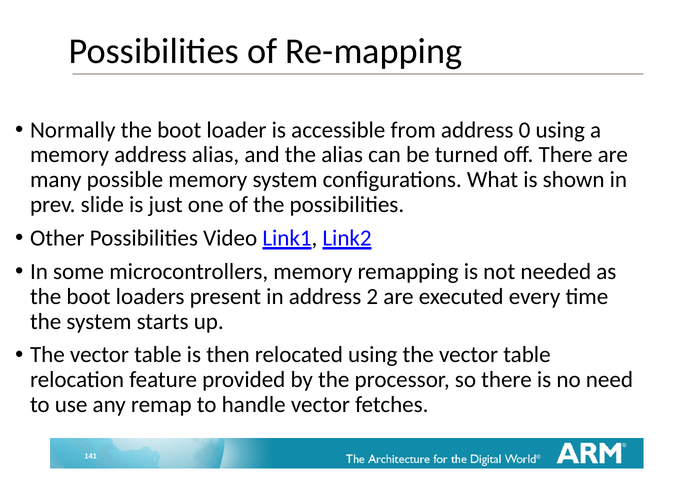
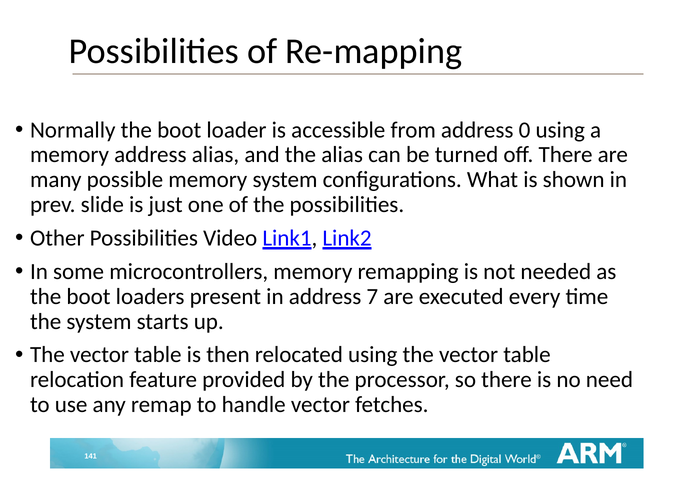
2: 2 -> 7 (372, 296)
